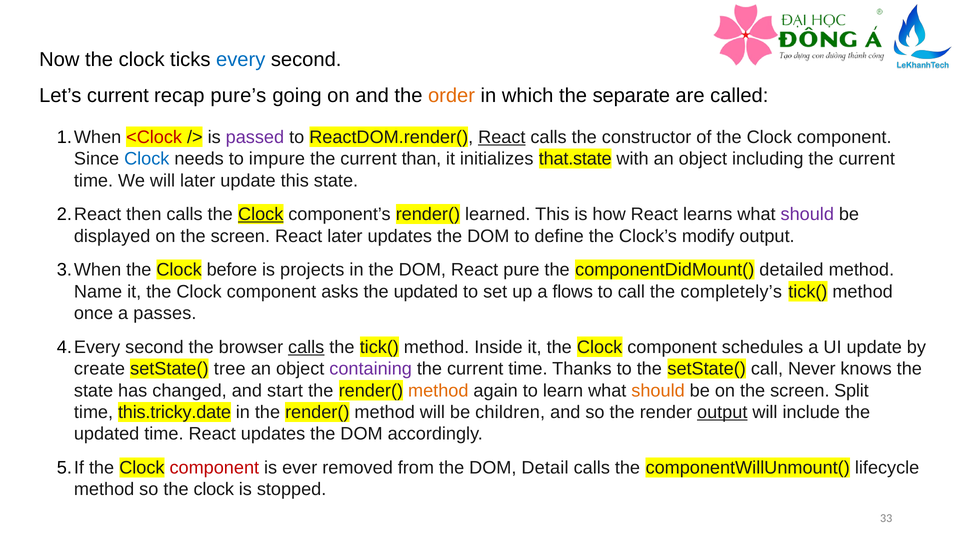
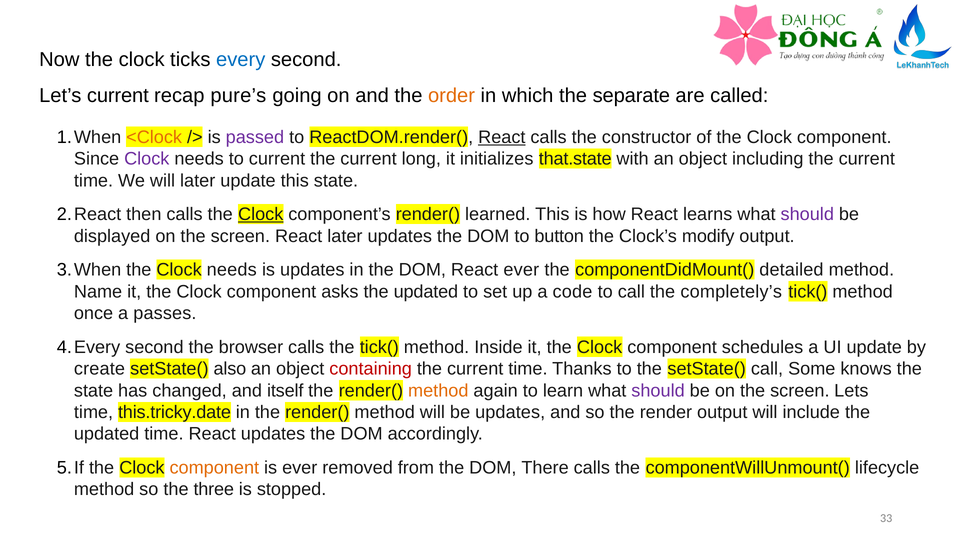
<Clock colour: red -> orange (154, 137)
Clock colour: blue -> purple (147, 159)
to impure: impure -> current (277, 159)
than: than -> long (421, 159)
define: define -> button (559, 236)
the Clock before: before -> needs (232, 270)
is projects: projects -> updates (312, 270)
React pure: pure -> ever (521, 270)
flows: flows -> code (573, 292)
calls underline: present -> none (306, 347)
tree: tree -> also (230, 369)
containing colour: purple -> red (371, 369)
Never: Never -> Some (812, 369)
start: start -> itself (285, 391)
should colour: orange -> purple (658, 391)
Split: Split -> Lets (851, 391)
be children: children -> updates (510, 413)
output underline: present -> none (722, 413)
component colour: red -> orange (214, 468)
Detail: Detail -> There (545, 468)
so the clock: clock -> three (214, 490)
